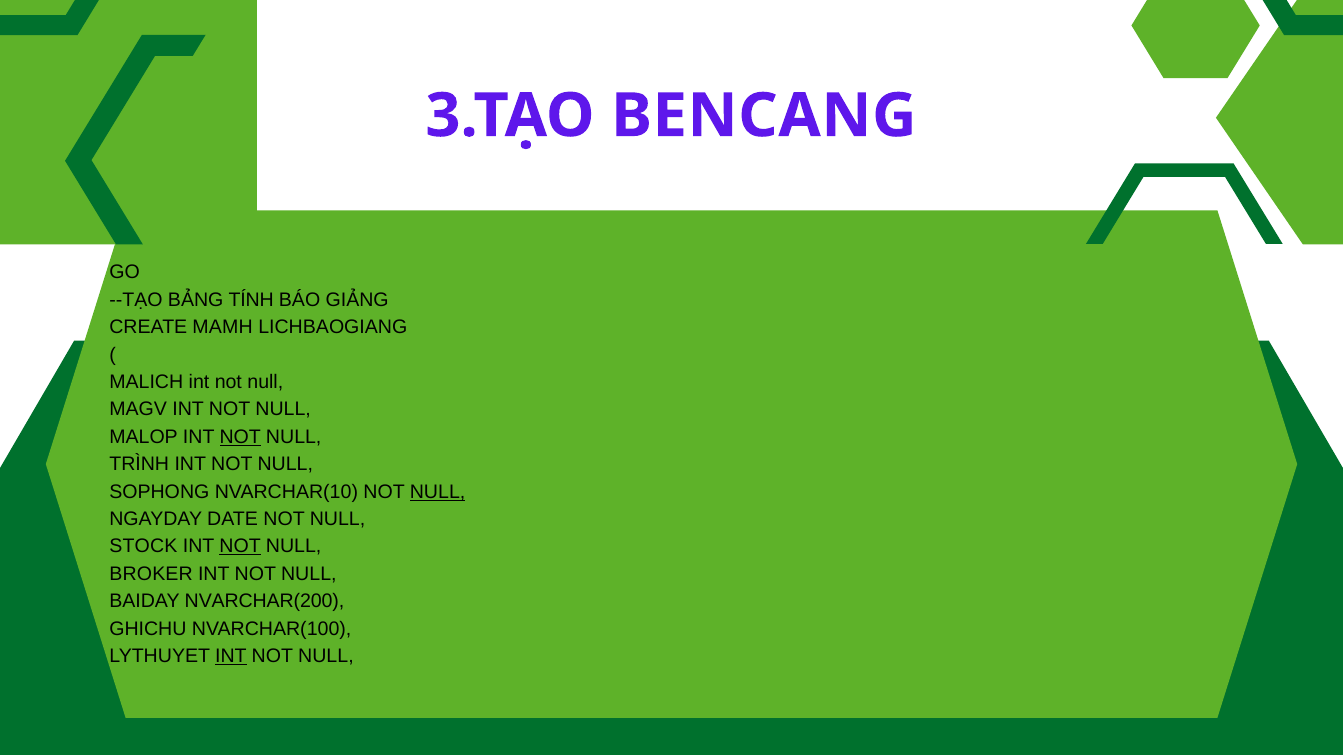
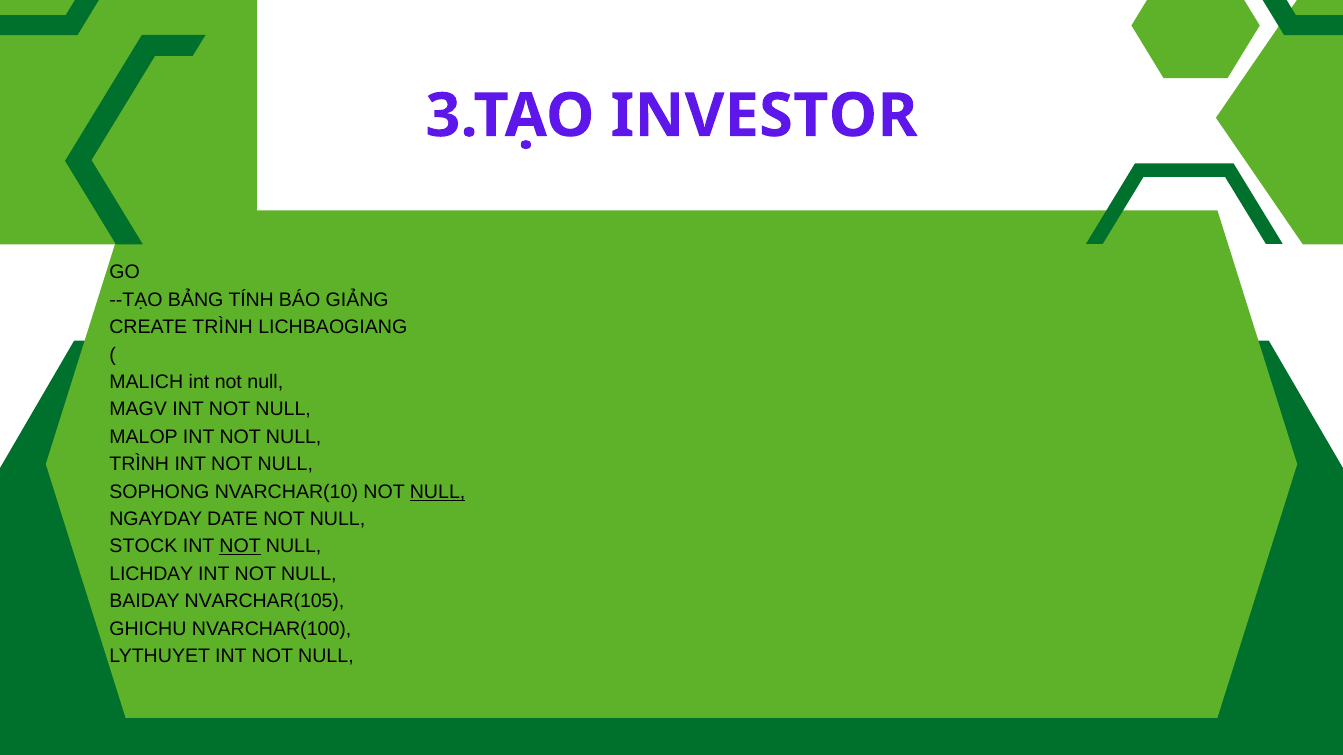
BENCANG: BENCANG -> INVESTOR (764, 116)
CREATE MAMH: MAMH -> TRÌNH (223, 327)
NOT underline: present -> none (240, 437)
BROKER: BROKER -> LICHDAY (151, 574)
NVARCHAR(200: NVARCHAR(200 -> NVARCHAR(105 (265, 602)
INT underline: present -> none (231, 656)
